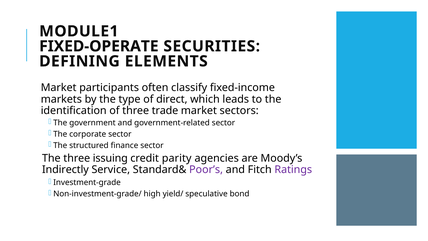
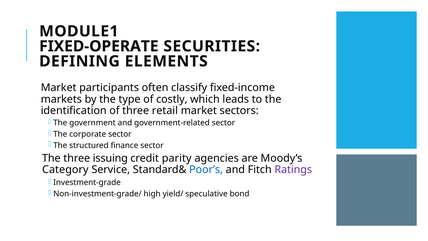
direct: direct -> costly (172, 99)
trade: trade -> retail (165, 111)
Indirectly: Indirectly -> Category (65, 170)
Poor’s colour: purple -> blue (206, 170)
